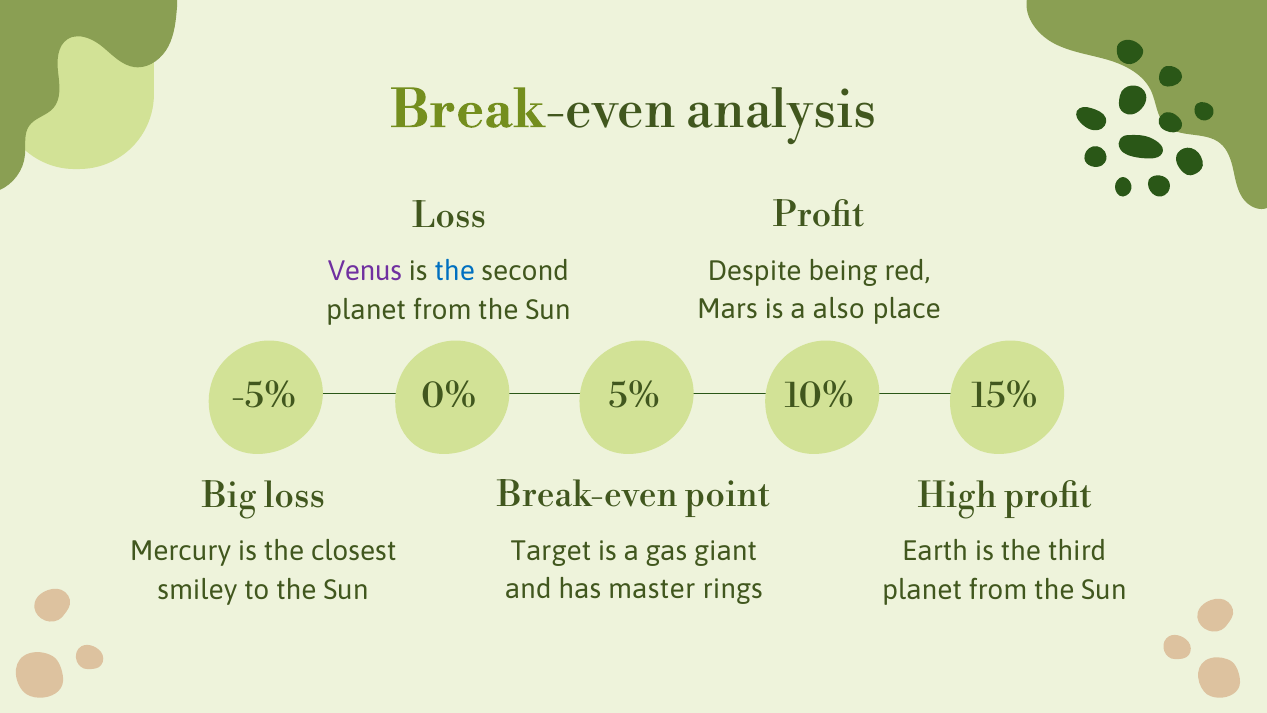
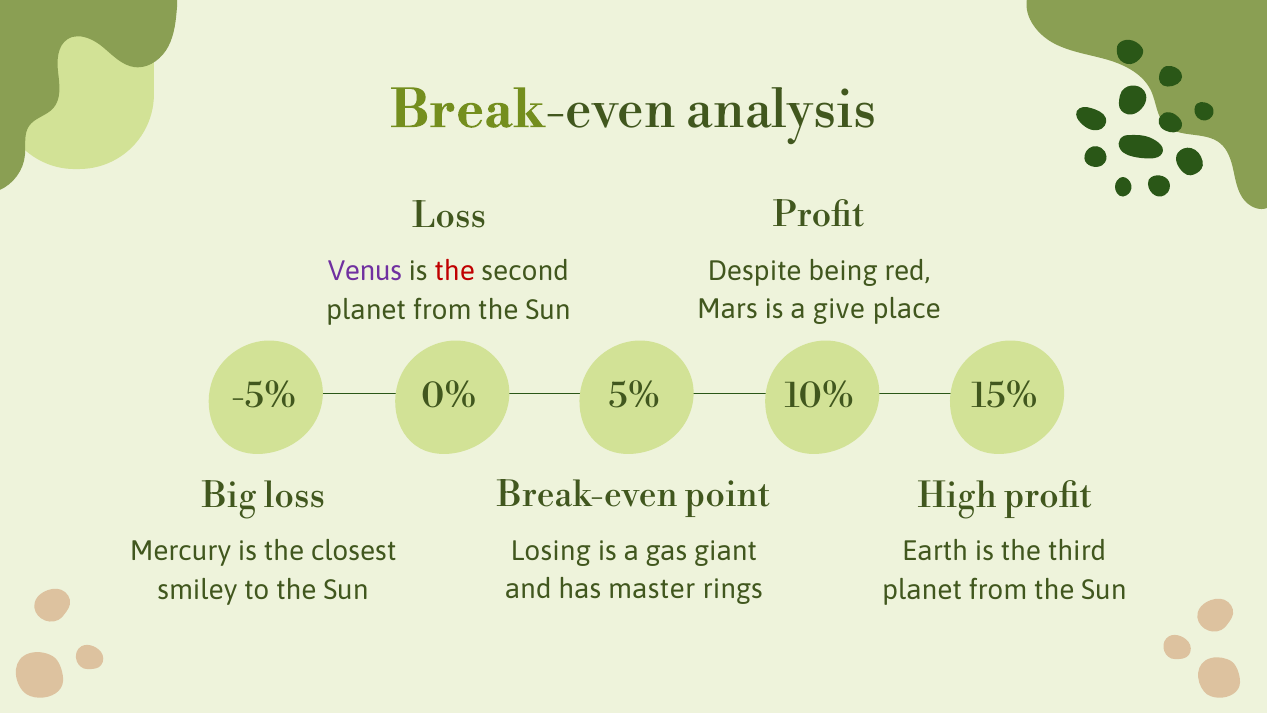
the colour: blue -> red (455, 271)
also: also -> give (839, 309)
Target: Target -> Losing (551, 551)
